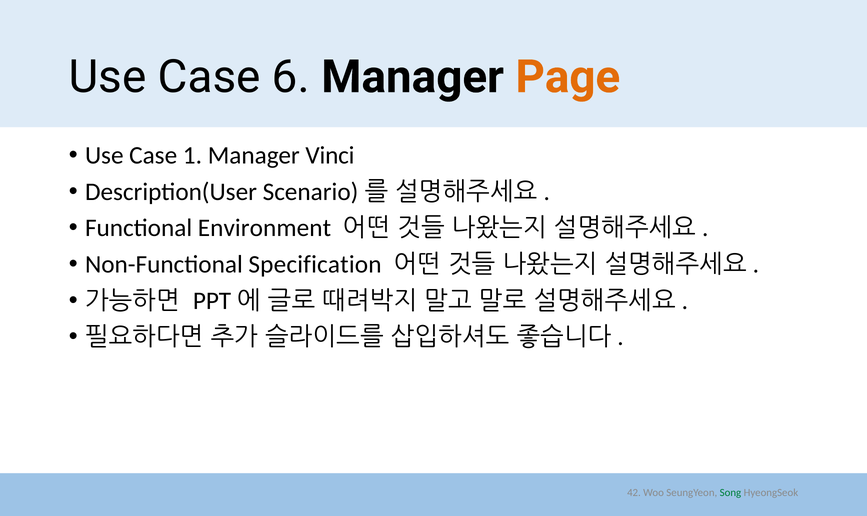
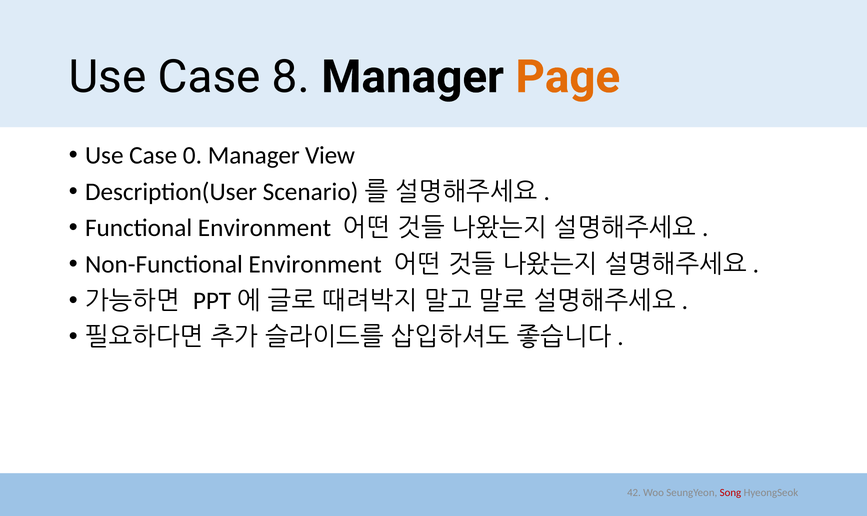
6: 6 -> 8 (291, 77)
1: 1 -> 0 (192, 155)
Vinci: Vinci -> View (330, 155)
Non-Functional Specification: Specification -> Environment (315, 264)
Song colour: green -> red (730, 493)
